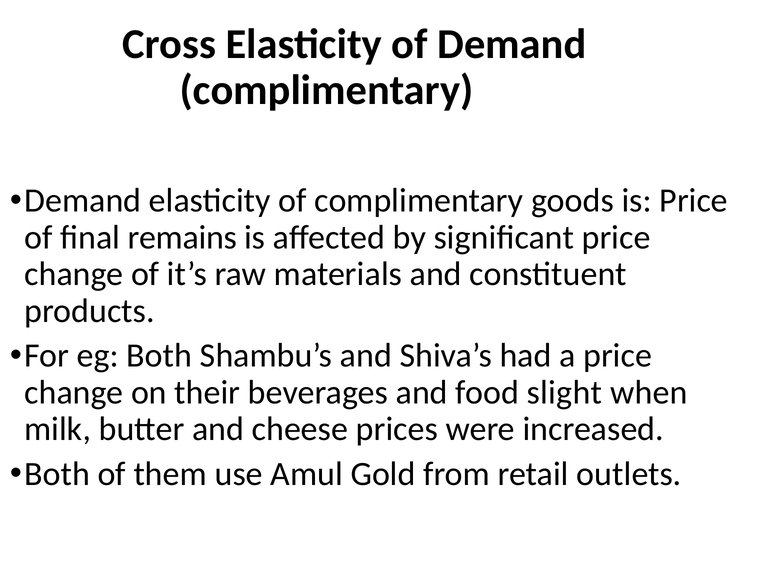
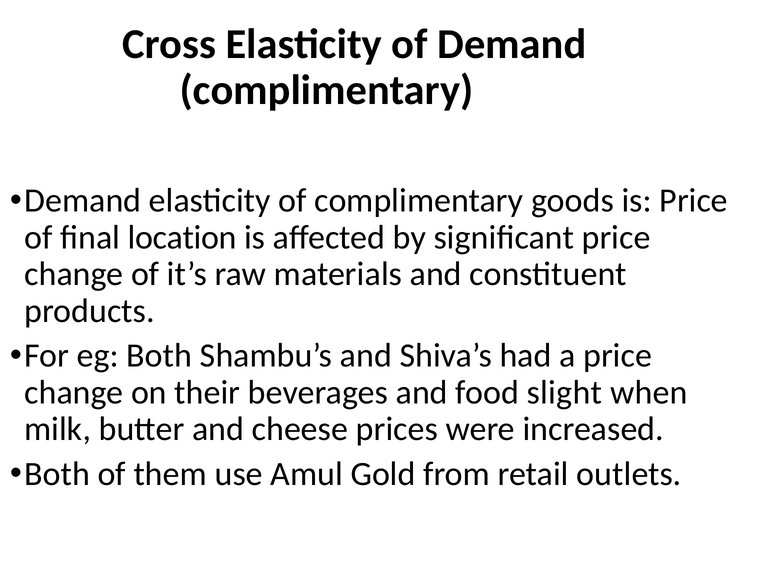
remains: remains -> location (182, 237)
